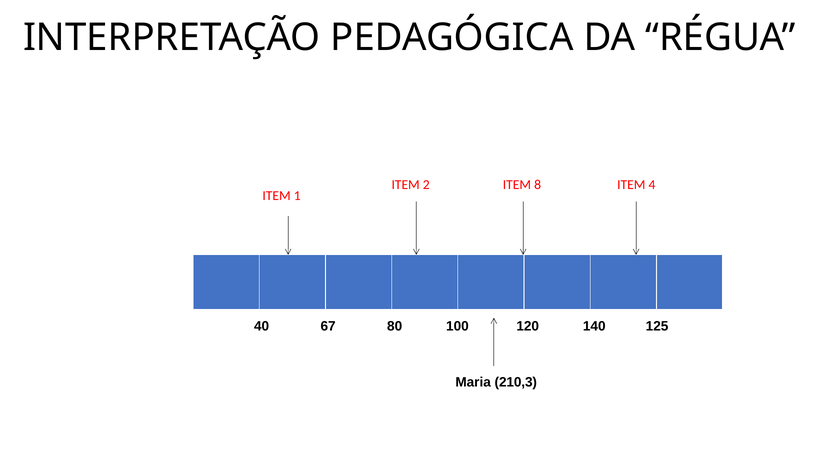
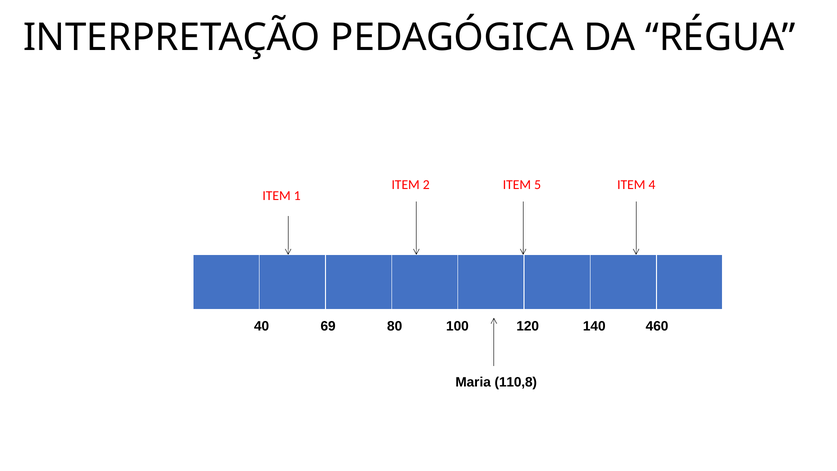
8: 8 -> 5 (538, 185)
67: 67 -> 69 (328, 326)
125: 125 -> 460 (657, 326)
210,3: 210,3 -> 110,8 (516, 382)
